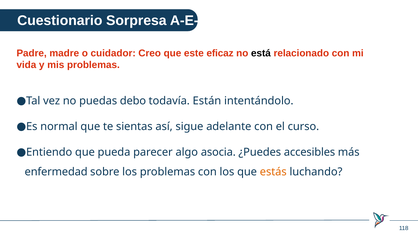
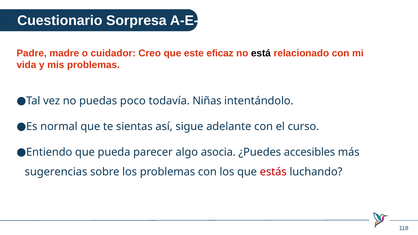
debo: debo -> poco (133, 101)
Están: Están -> Niñas (207, 101)
enfermedad: enfermedad -> sugerencias (56, 172)
estás colour: orange -> red (273, 172)
